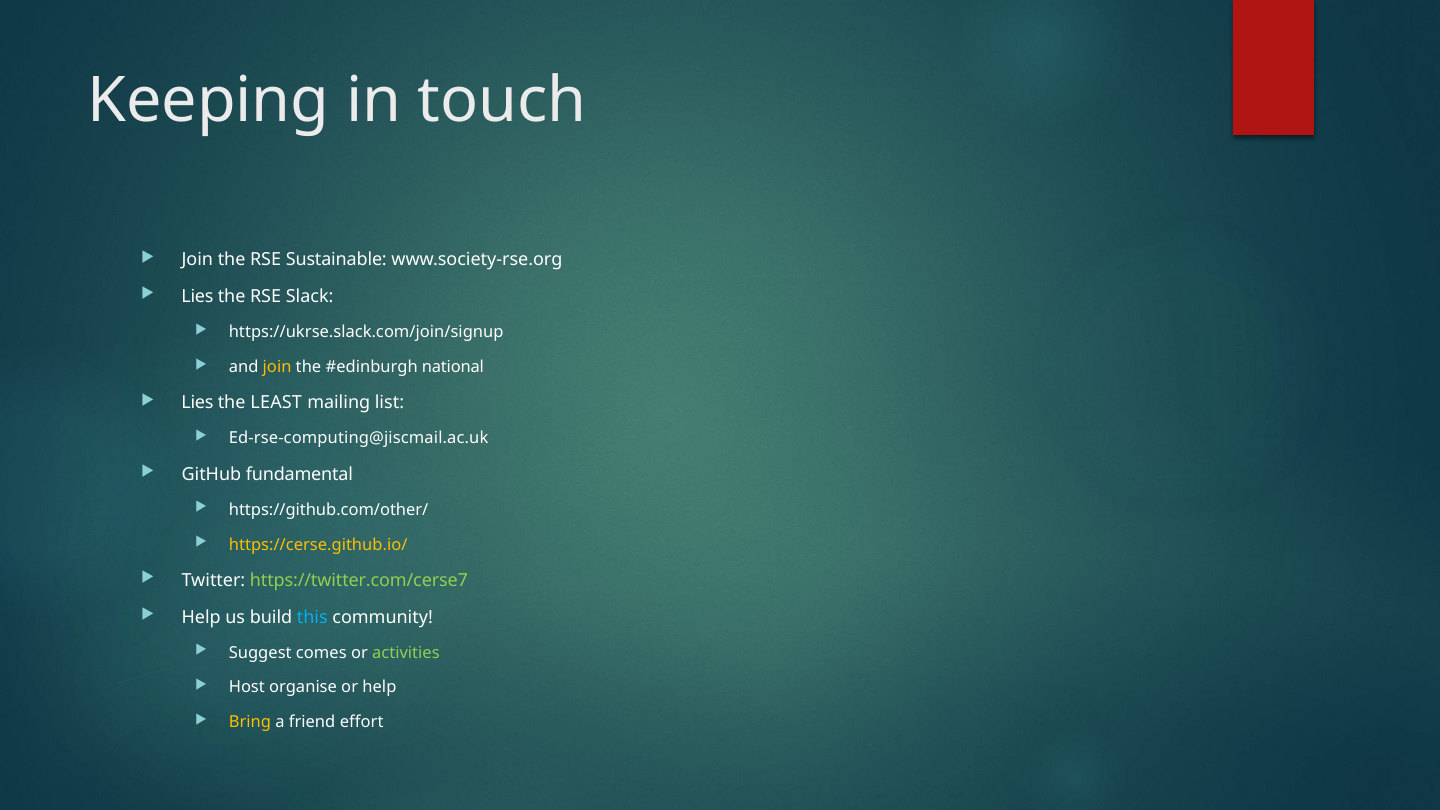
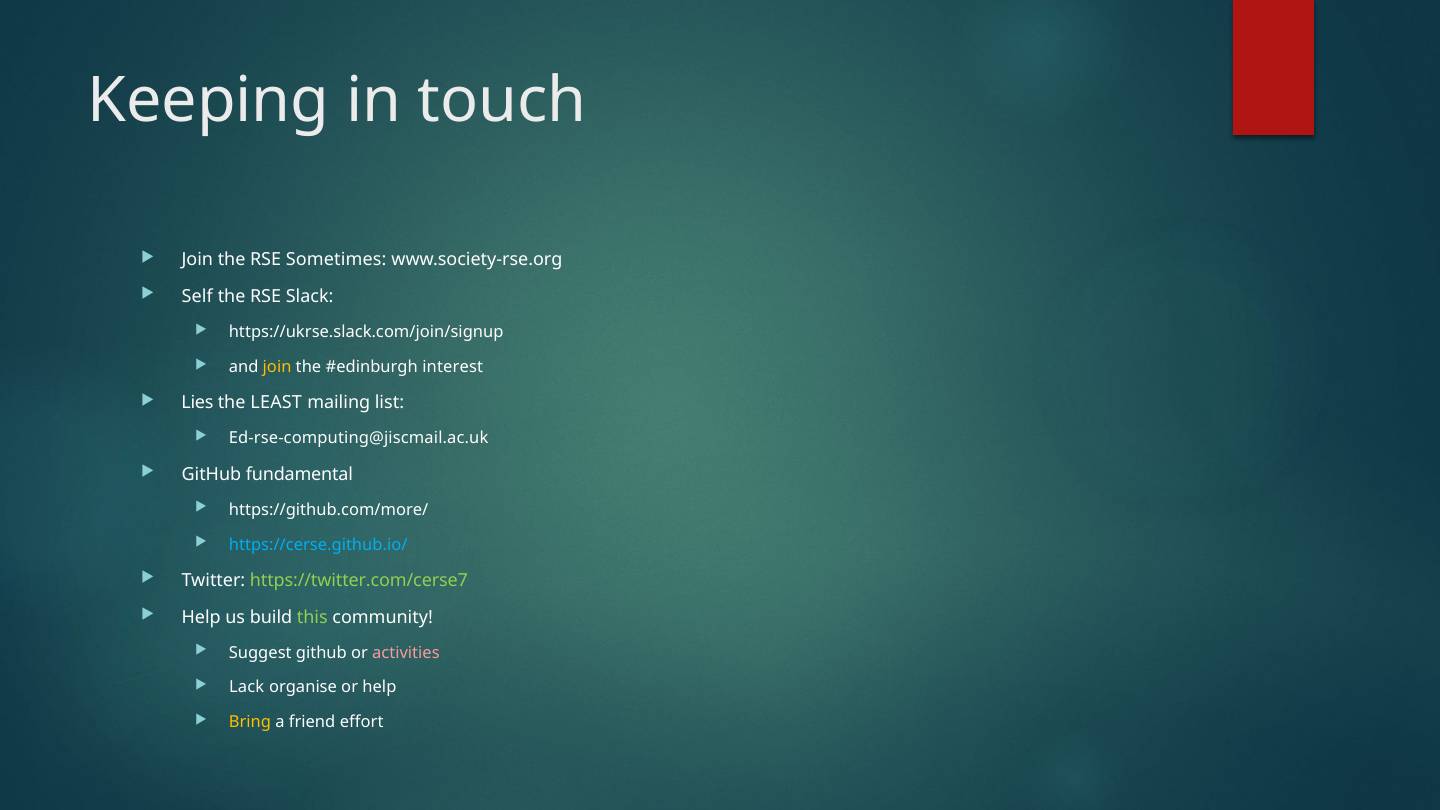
Sustainable: Sustainable -> Sometimes (336, 260)
Lies: Lies -> Self (197, 297)
national: national -> interest (453, 367)
https://github.com/other/: https://github.com/other/ -> https://github.com/more/ (329, 510)
https://cerse.github.io/ colour: yellow -> light blue (318, 545)
this colour: light blue -> light green (312, 617)
Suggest comes: comes -> github (321, 653)
activities colour: light green -> pink (406, 653)
Host: Host -> Lack (247, 688)
